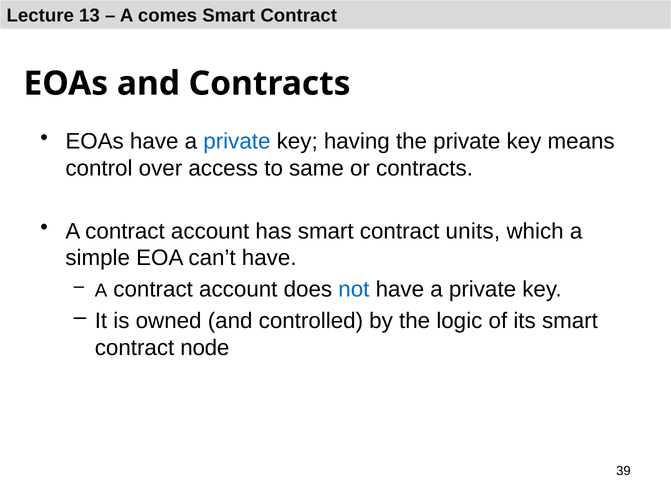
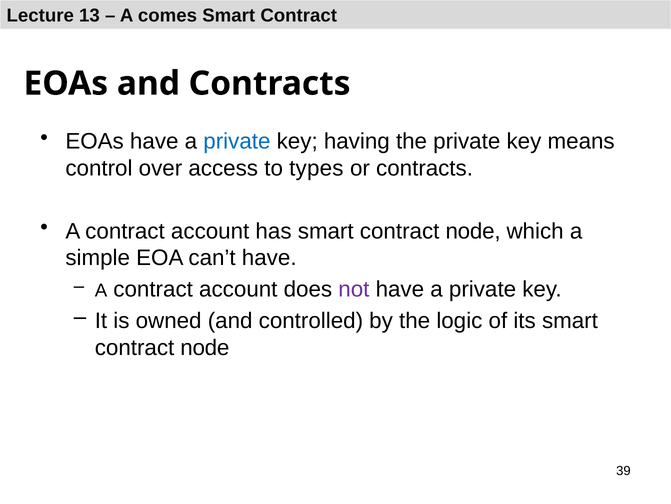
same: same -> types (316, 168)
has smart contract units: units -> node (473, 231)
not colour: blue -> purple (354, 289)
